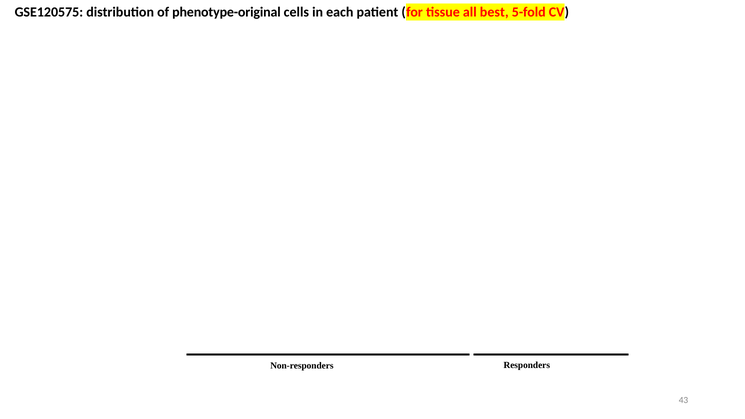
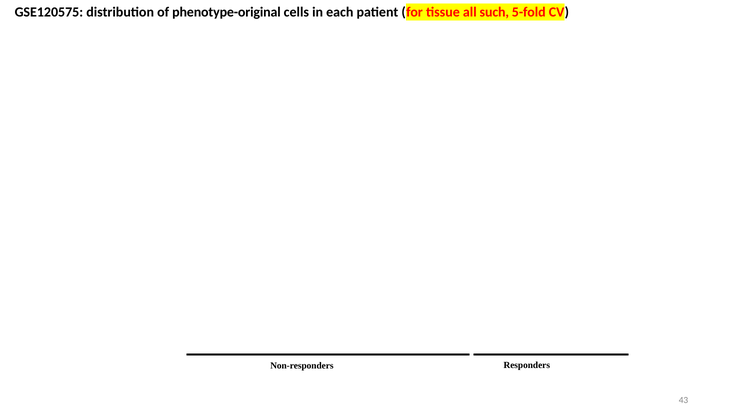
best: best -> such (494, 12)
